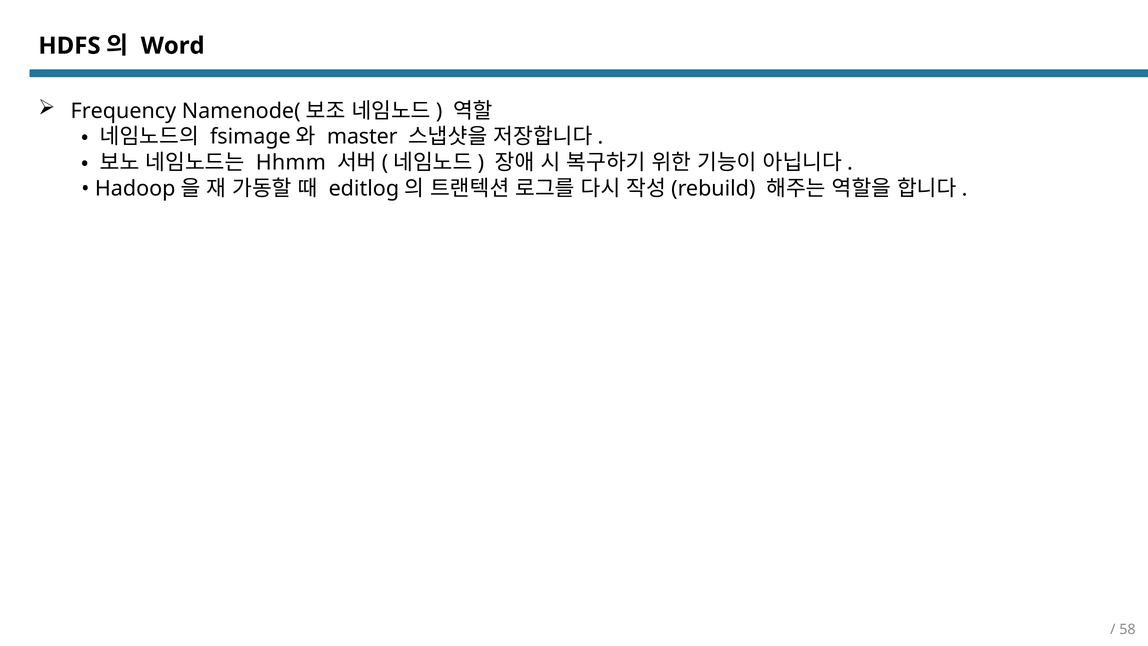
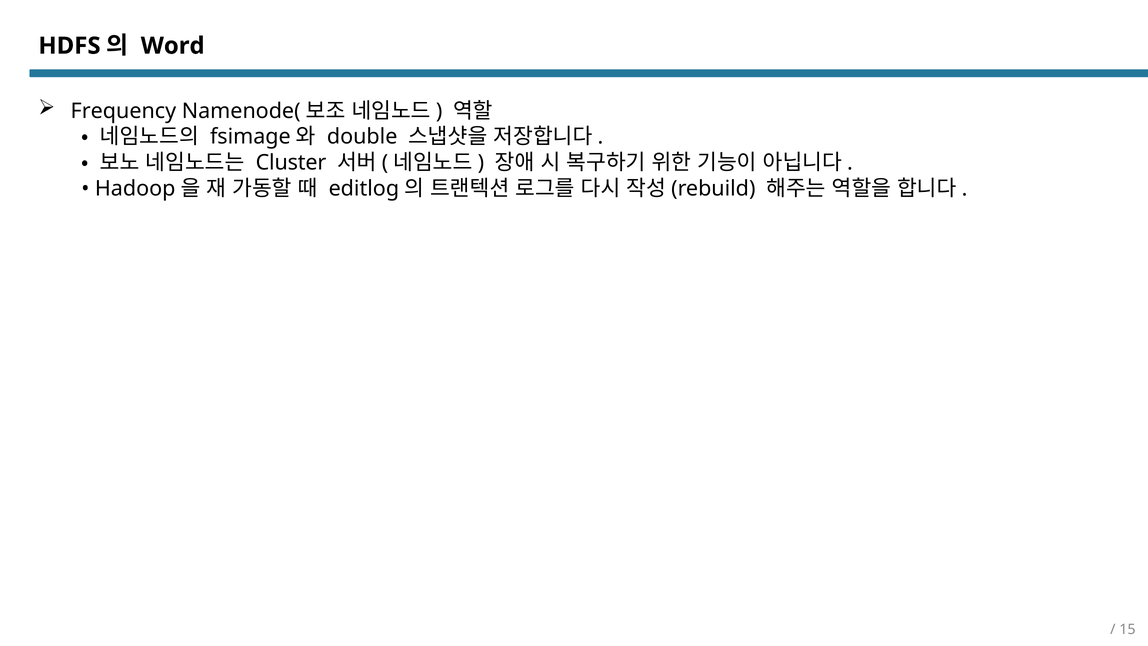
master: master -> double (362, 137)
Hhmm: Hhmm -> Cluster (291, 163)
58: 58 -> 15 (1127, 629)
